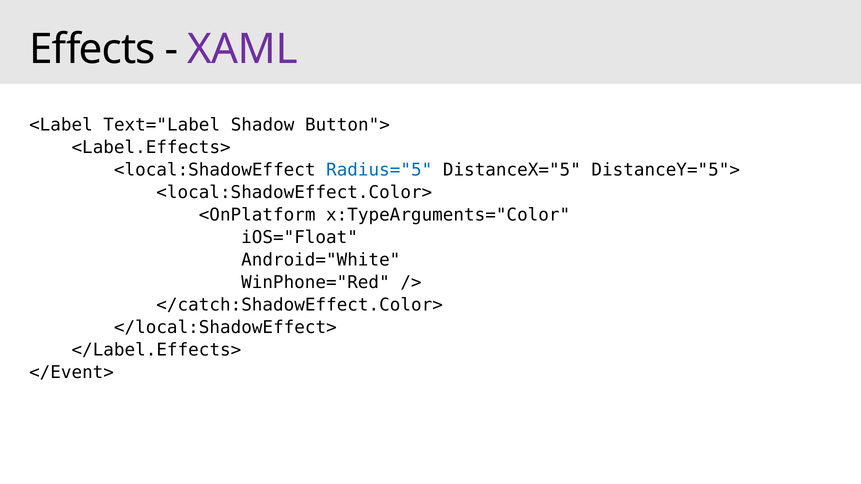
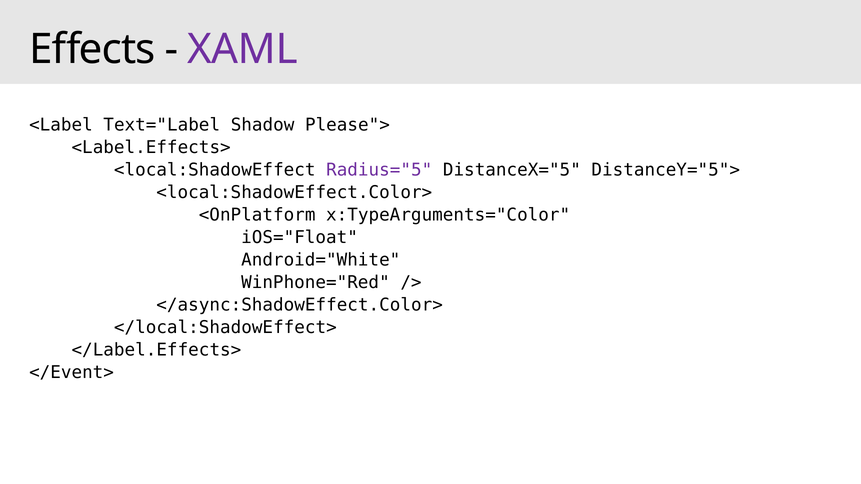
Button">: Button"> -> Please"> (347, 125)
Radius="5 colour: blue -> purple (379, 170)
</catch:ShadowEffect.Color>: </catch:ShadowEffect.Color> -> </async:ShadowEffect.Color> (300, 305)
